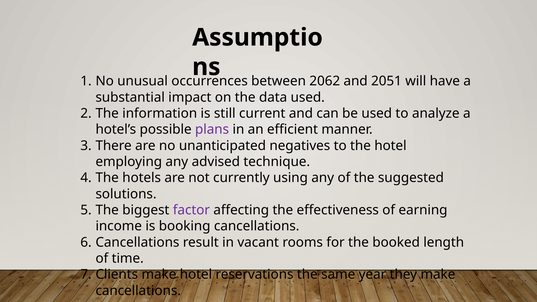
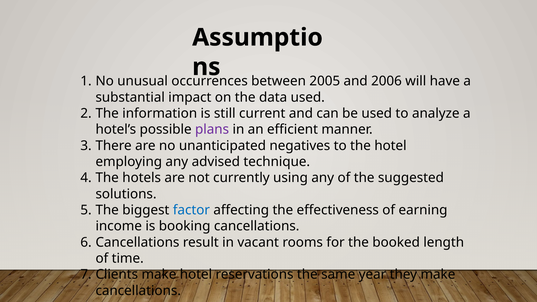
2062: 2062 -> 2005 (325, 81)
2051: 2051 -> 2006 (386, 81)
factor colour: purple -> blue (191, 210)
